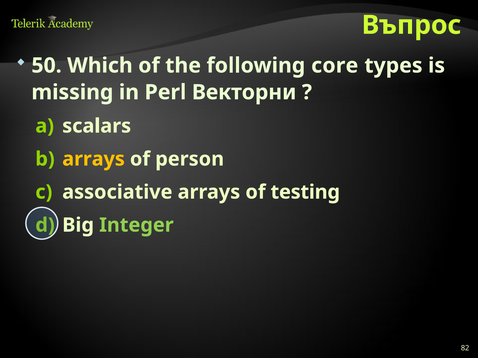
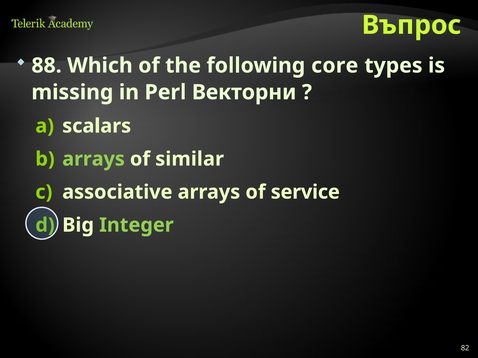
50: 50 -> 88 (47, 66)
arrays colour: yellow -> light green (94, 159)
person: person -> similar (190, 159)
testing: testing -> service (305, 192)
